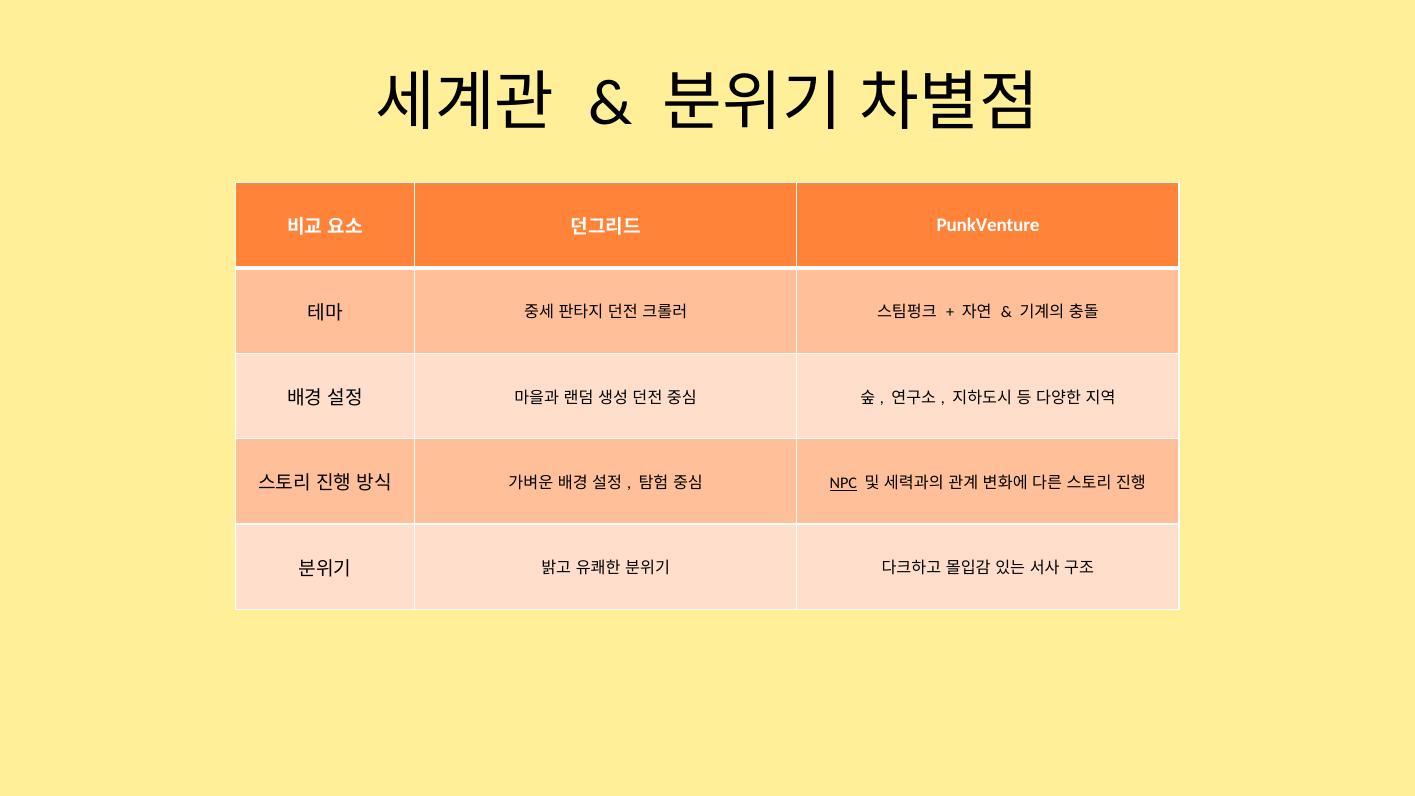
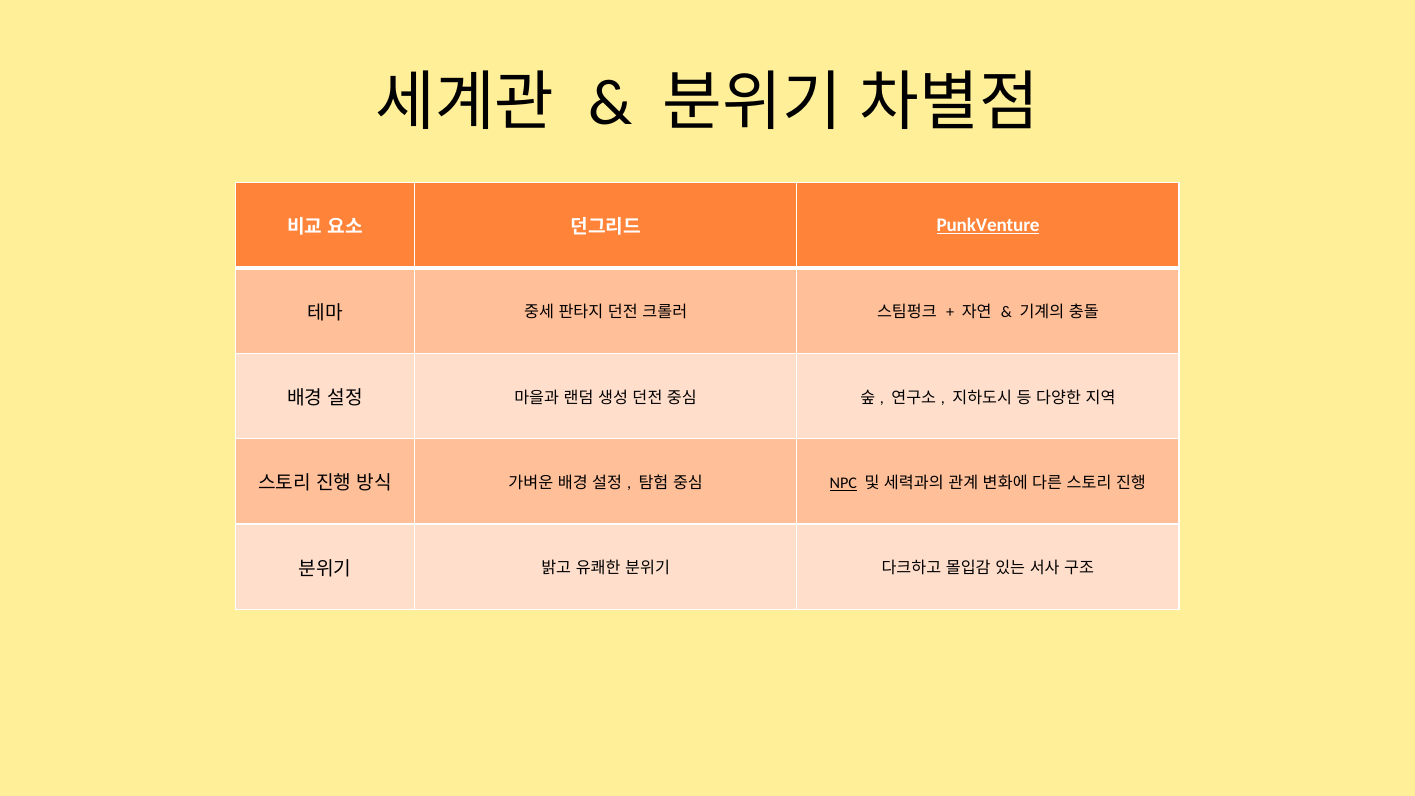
PunkVenture underline: none -> present (988, 226)
